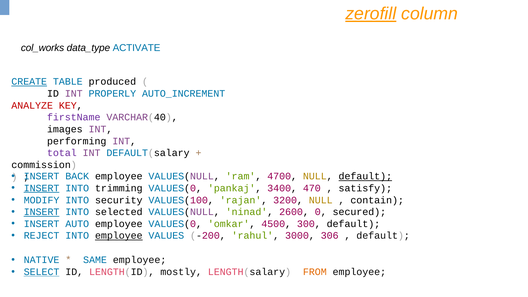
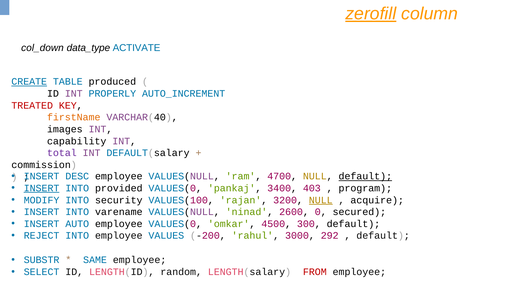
col_works: col_works -> col_down (42, 48)
ANALYZE: ANALYZE -> TREATED (32, 105)
firstName colour: purple -> orange (74, 117)
performing: performing -> capability (77, 141)
BACK: BACK -> DESC (77, 176)
trimming: trimming -> provided (119, 188)
470: 470 -> 403 (312, 188)
satisfy: satisfy -> program (365, 188)
NULL underline: none -> present (321, 200)
contain: contain -> acquire (377, 200)
INSERT underline: present -> none (42, 212)
selected: selected -> varename (119, 212)
employee underline: present -> none (119, 236)
306: 306 -> 292 (330, 236)
NATIVE: NATIVE -> SUBSTR (42, 260)
SELECT underline: present -> none (42, 272)
mostly: mostly -> random (181, 272)
FROM colour: orange -> red (315, 272)
